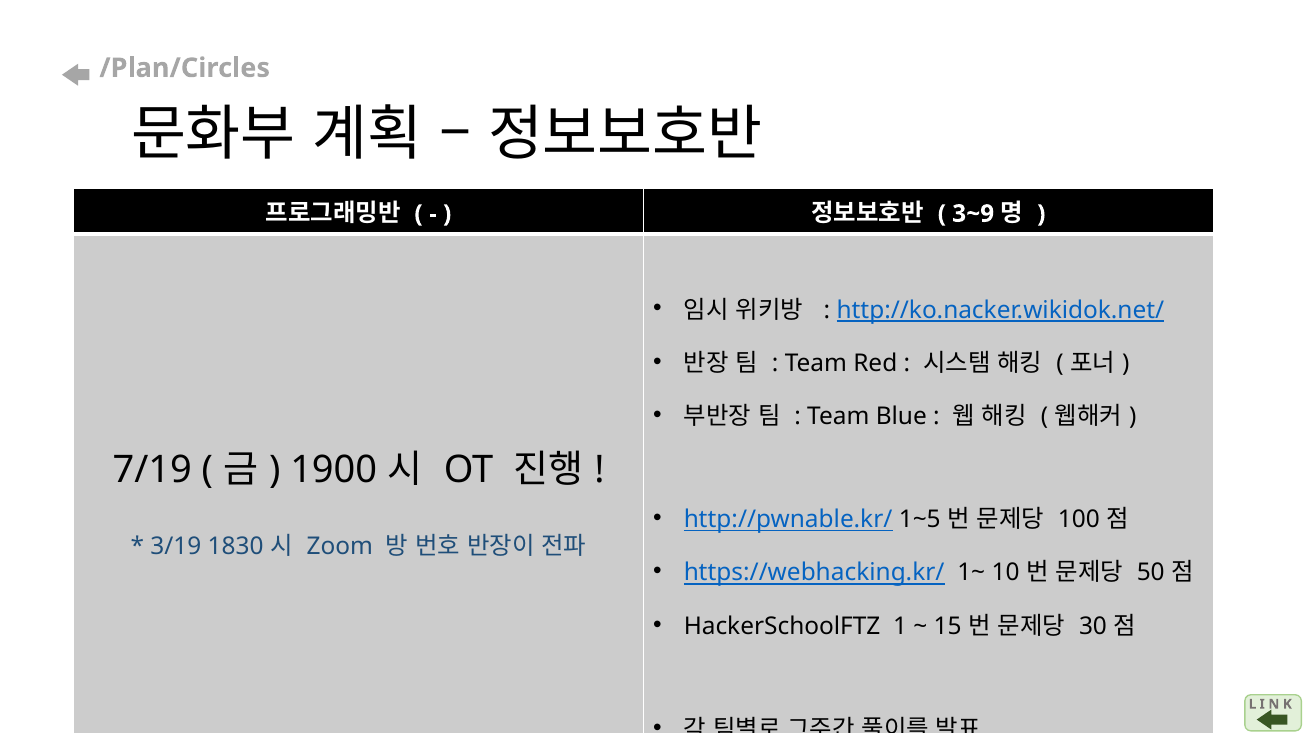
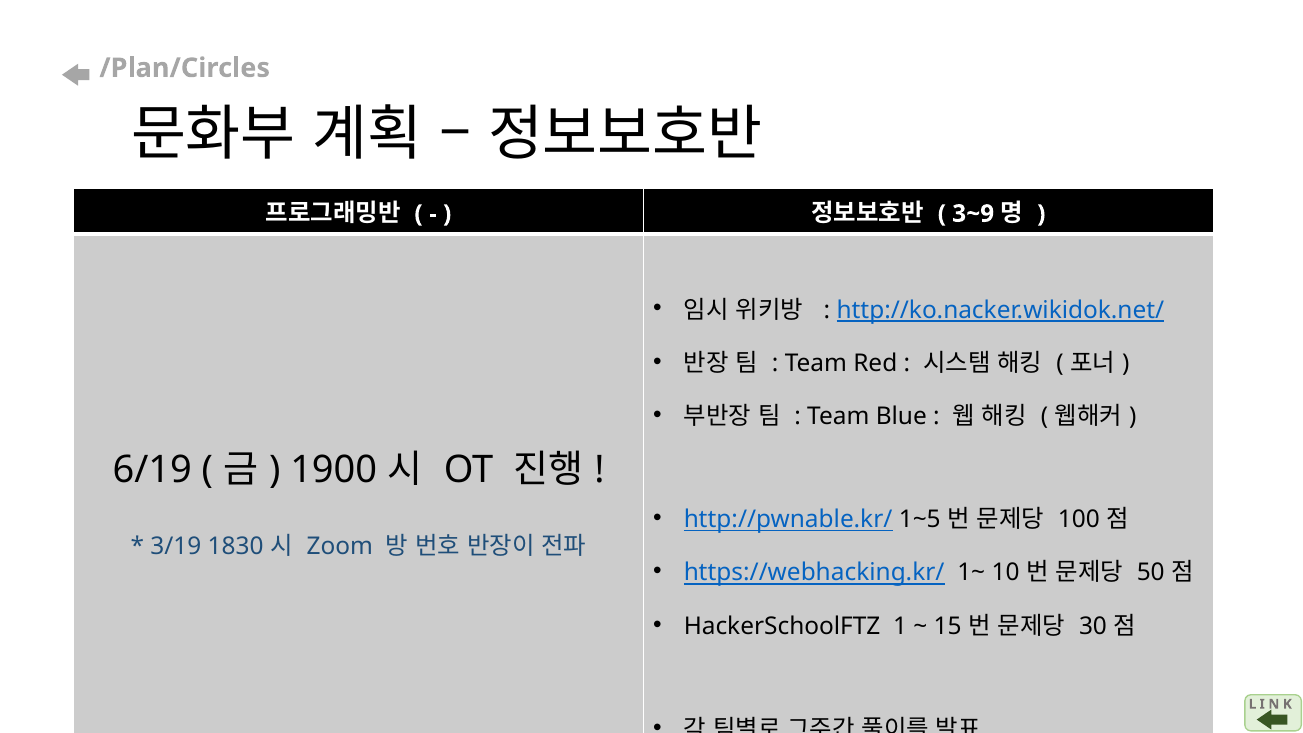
7/19: 7/19 -> 6/19 (152, 470)
